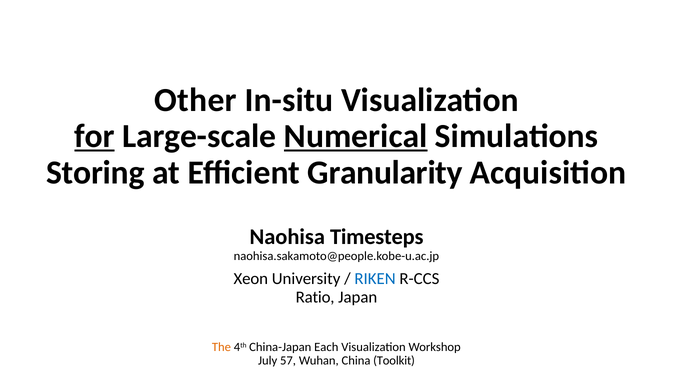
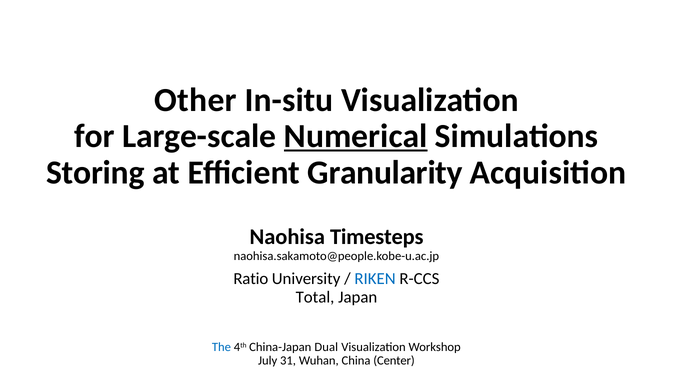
for underline: present -> none (95, 136)
Xeon: Xeon -> Ratio (251, 279)
Ratio: Ratio -> Total (315, 297)
The colour: orange -> blue (221, 348)
Each: Each -> Dual (326, 348)
57: 57 -> 31 (288, 361)
Toolkit: Toolkit -> Center (394, 361)
